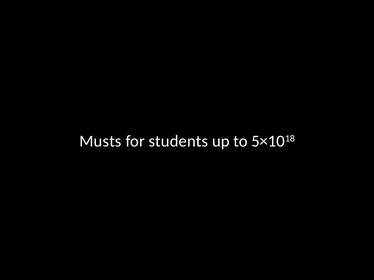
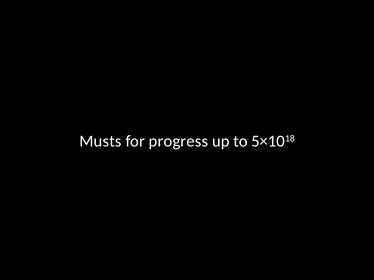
students: students -> progress (178, 141)
